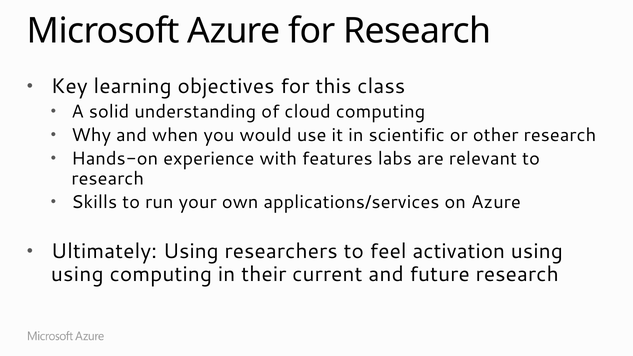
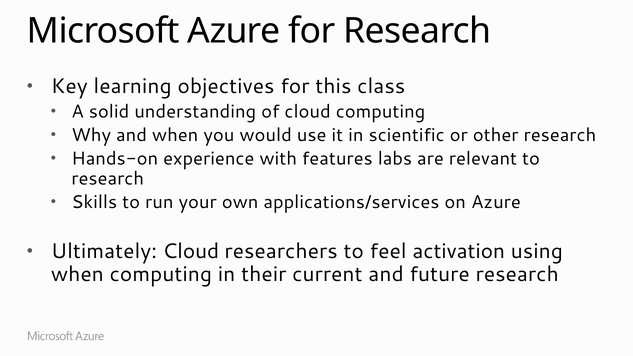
Ultimately Using: Using -> Cloud (191, 252)
using: using -> when (77, 274)
